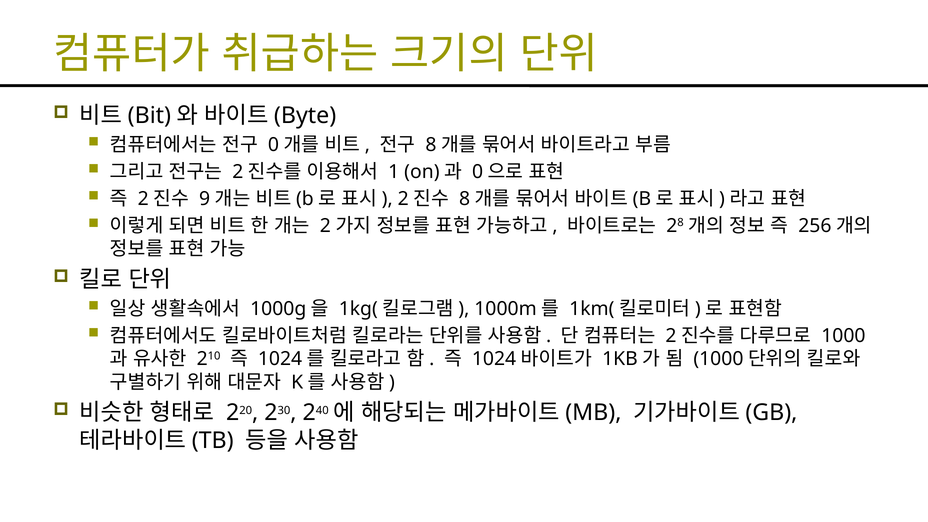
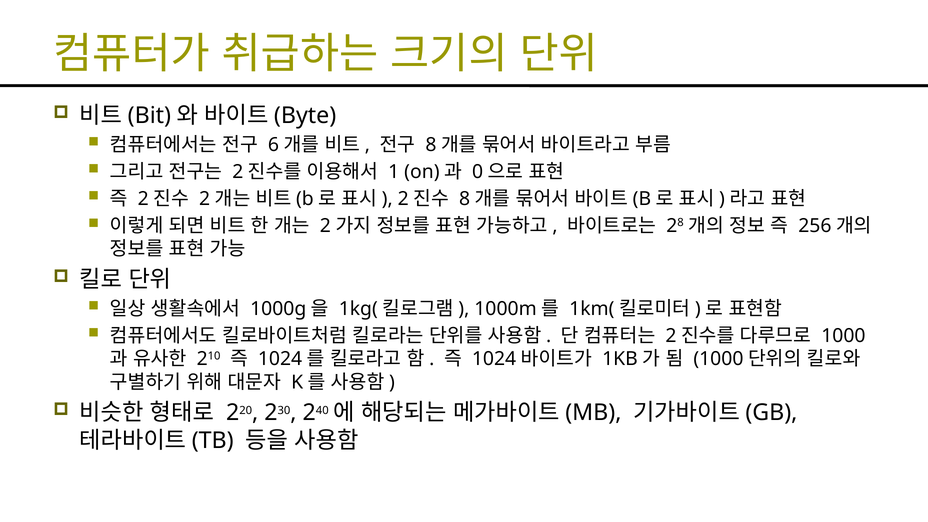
0: 0 -> 6 (273, 145)
9: 9 -> 2 (205, 199)
